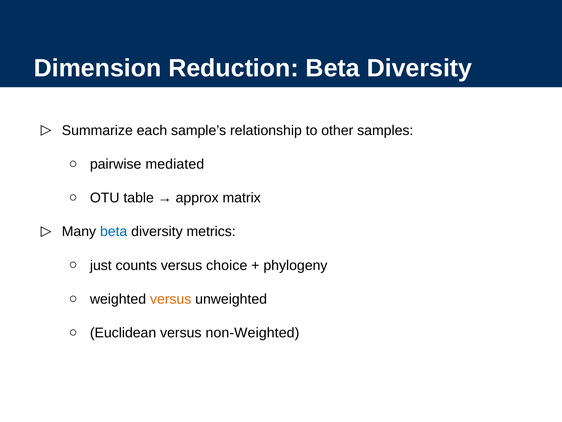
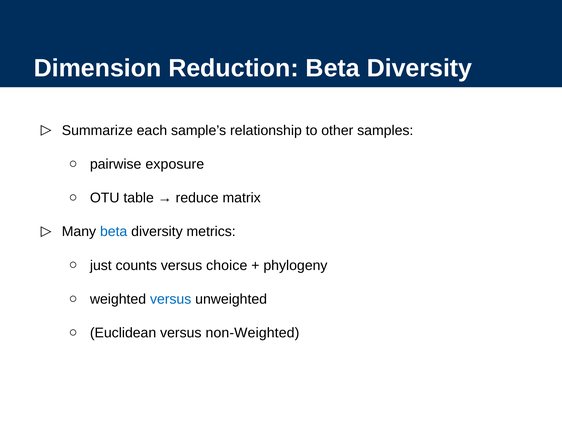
mediated: mediated -> exposure (175, 164)
approx: approx -> reduce (197, 198)
versus colour: orange -> blue (171, 299)
